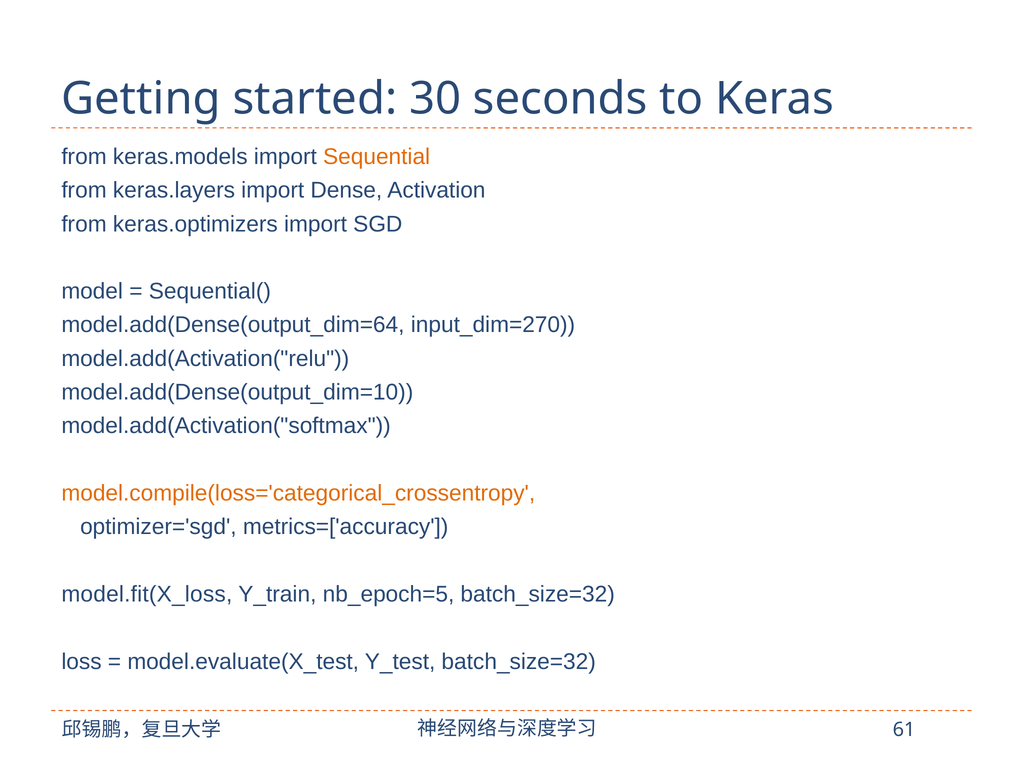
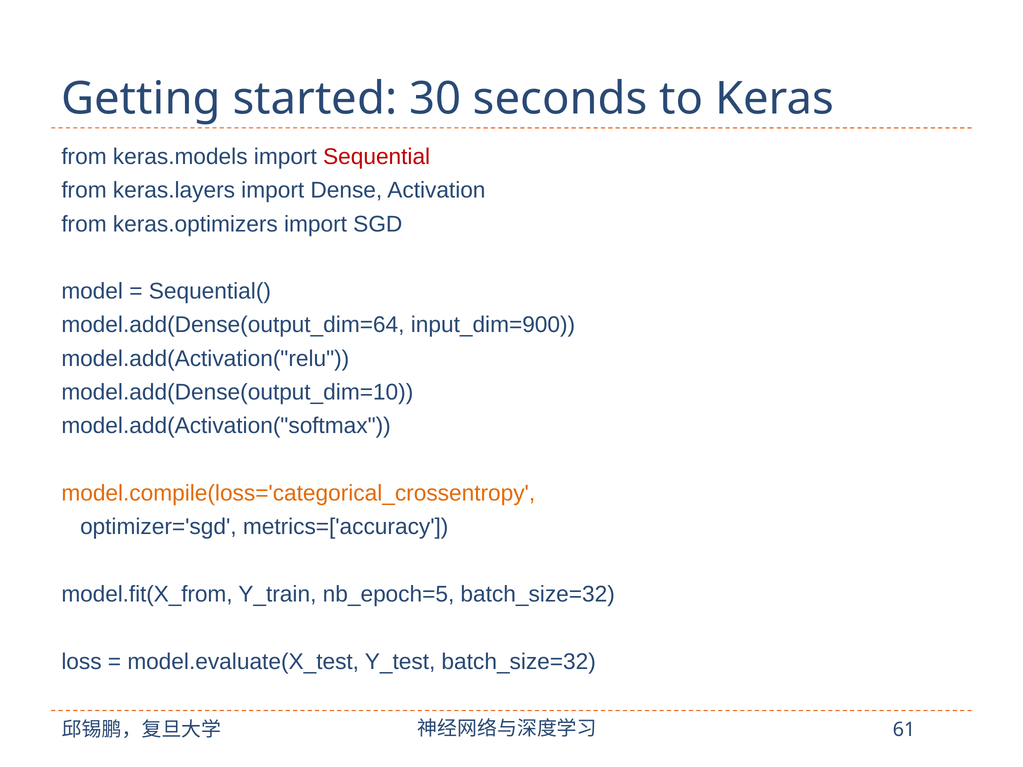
Sequential colour: orange -> red (377, 157)
input_dim=270: input_dim=270 -> input_dim=900 (493, 325)
model.fit(X_loss: model.fit(X_loss -> model.fit(X_from (147, 594)
